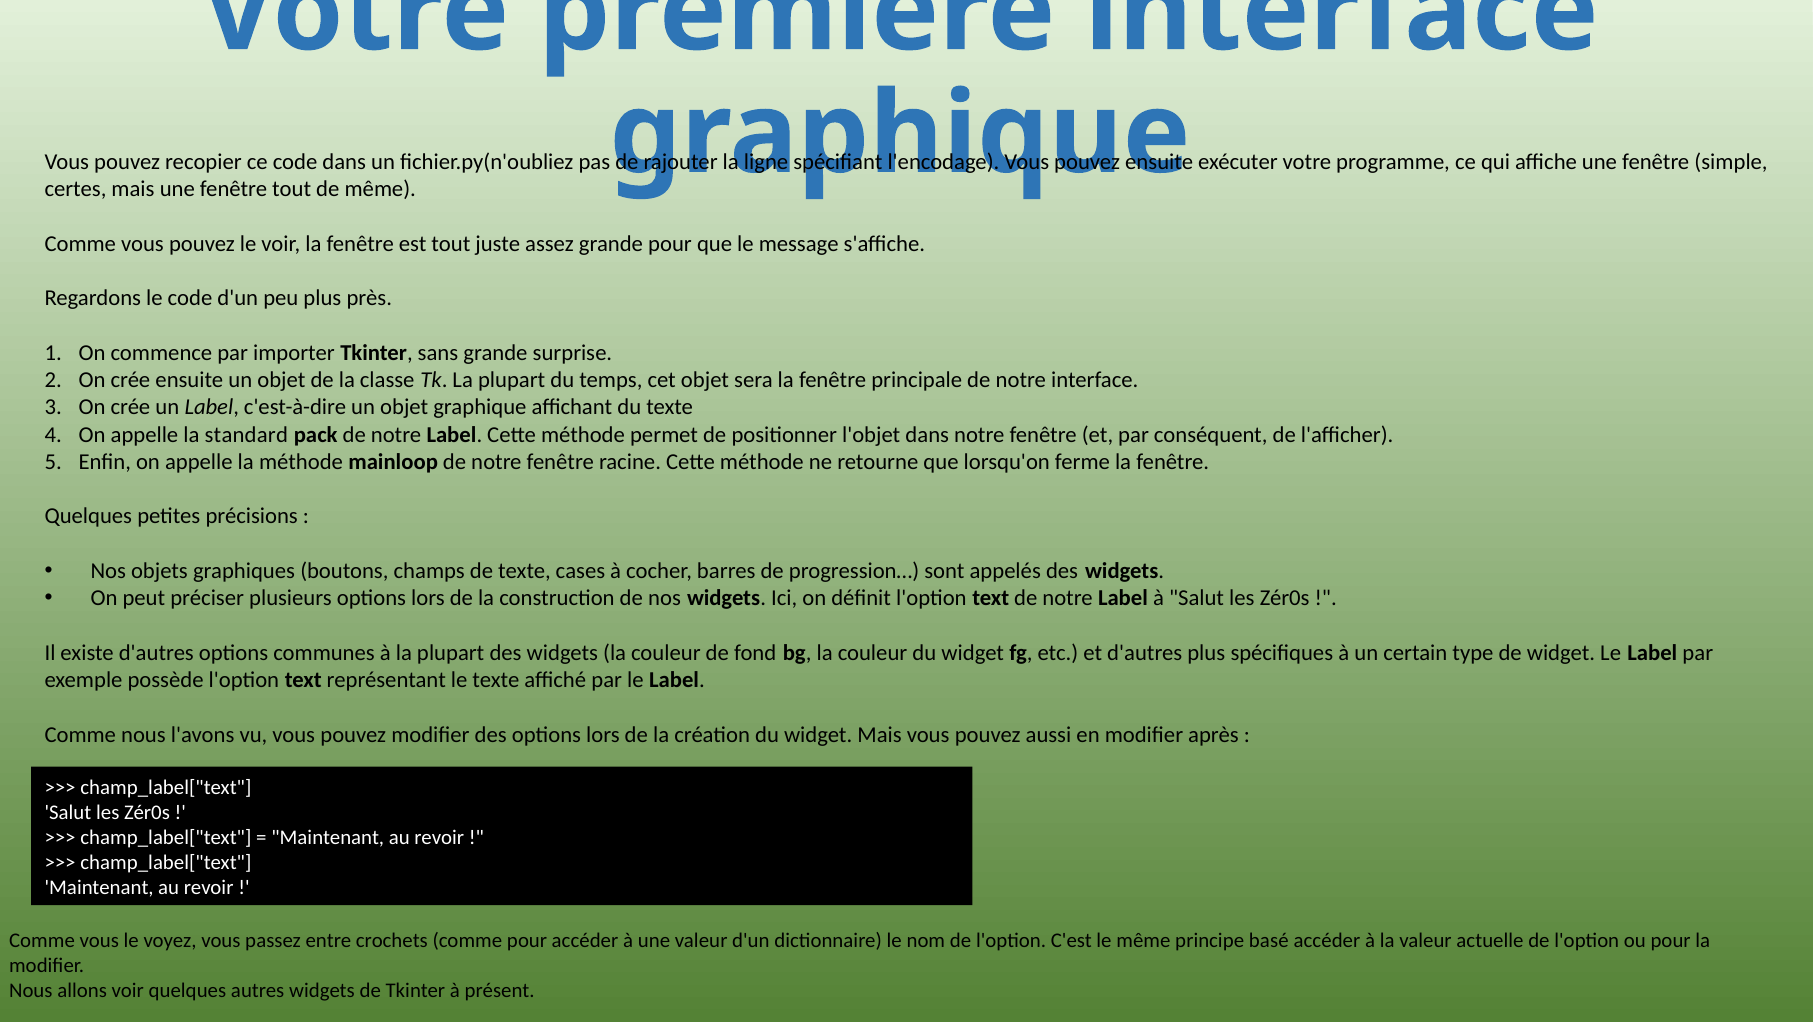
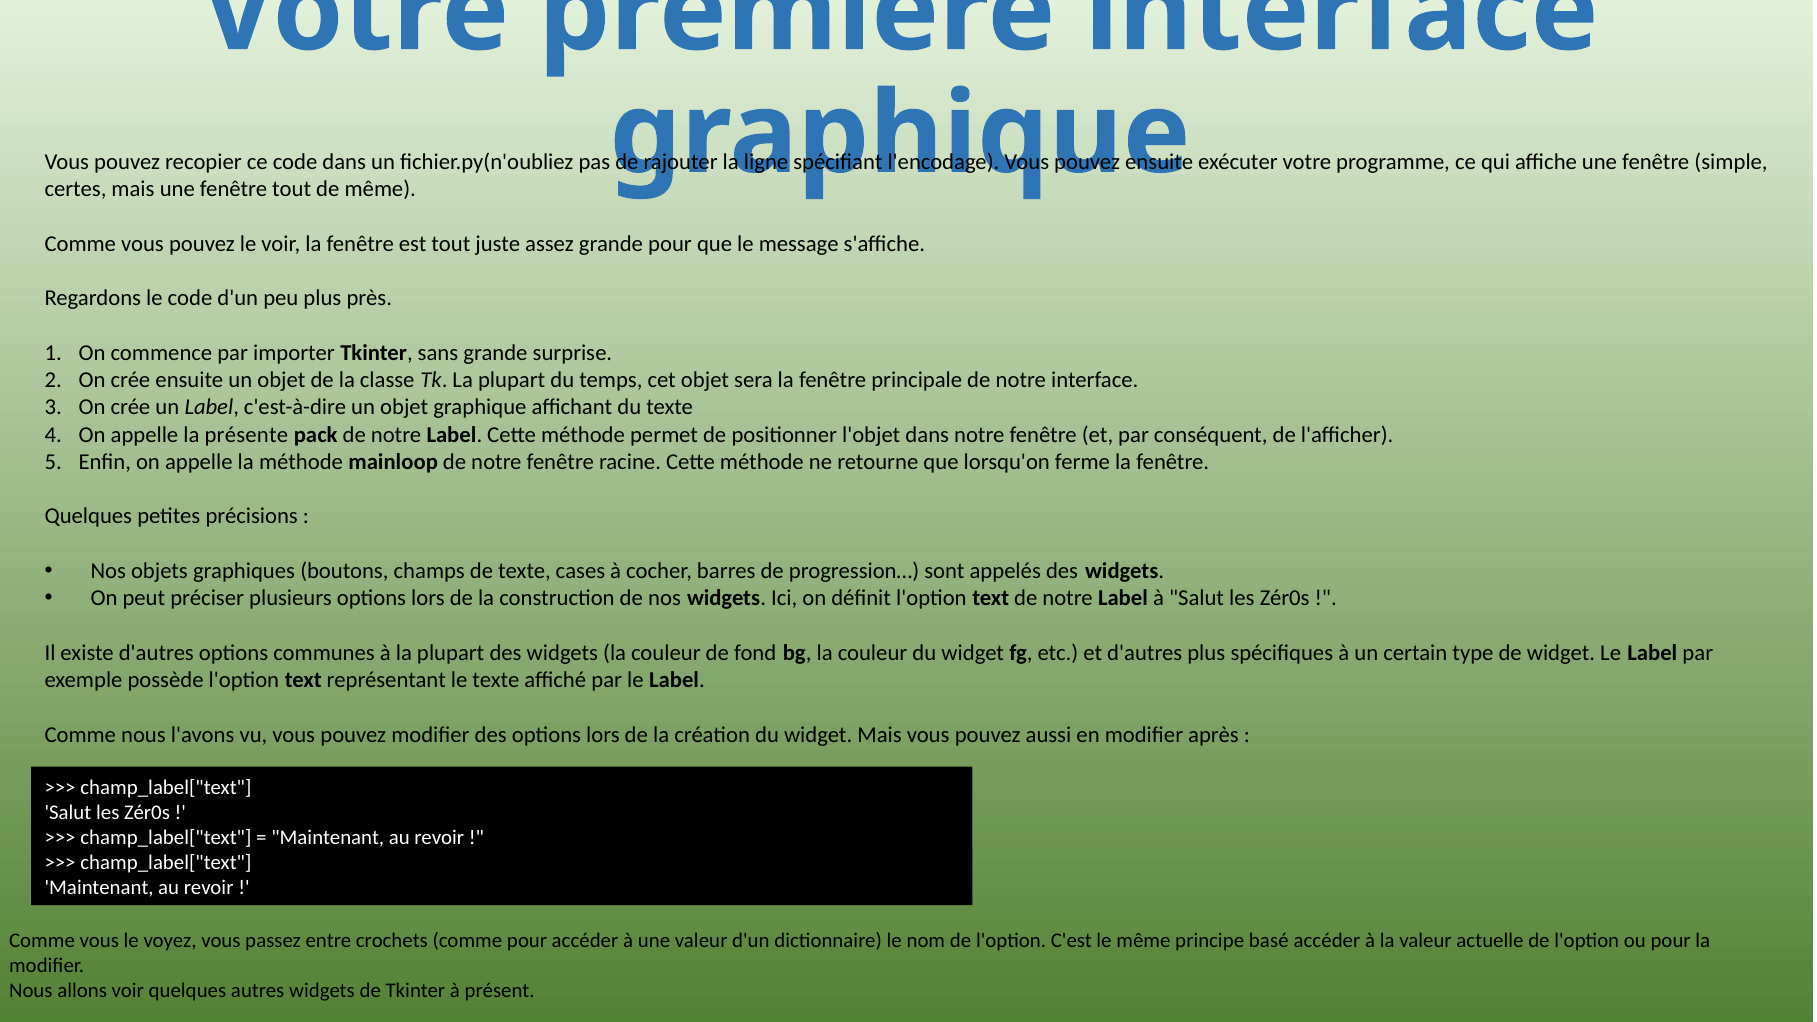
standard: standard -> présente (246, 435)
